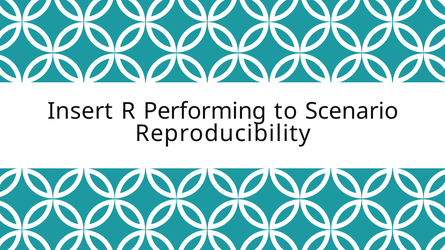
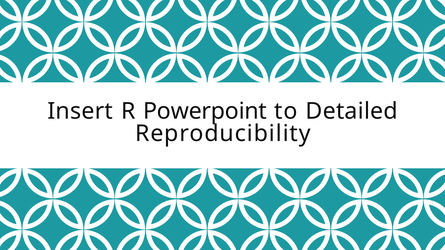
Performing: Performing -> Powerpoint (205, 111)
Scenario: Scenario -> Detailed (352, 111)
